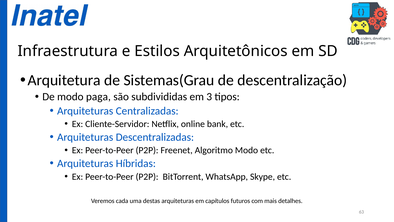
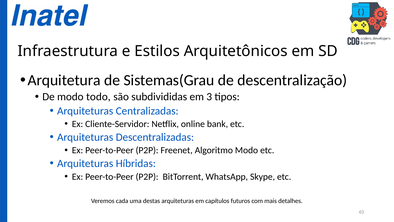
paga: paga -> todo (98, 97)
